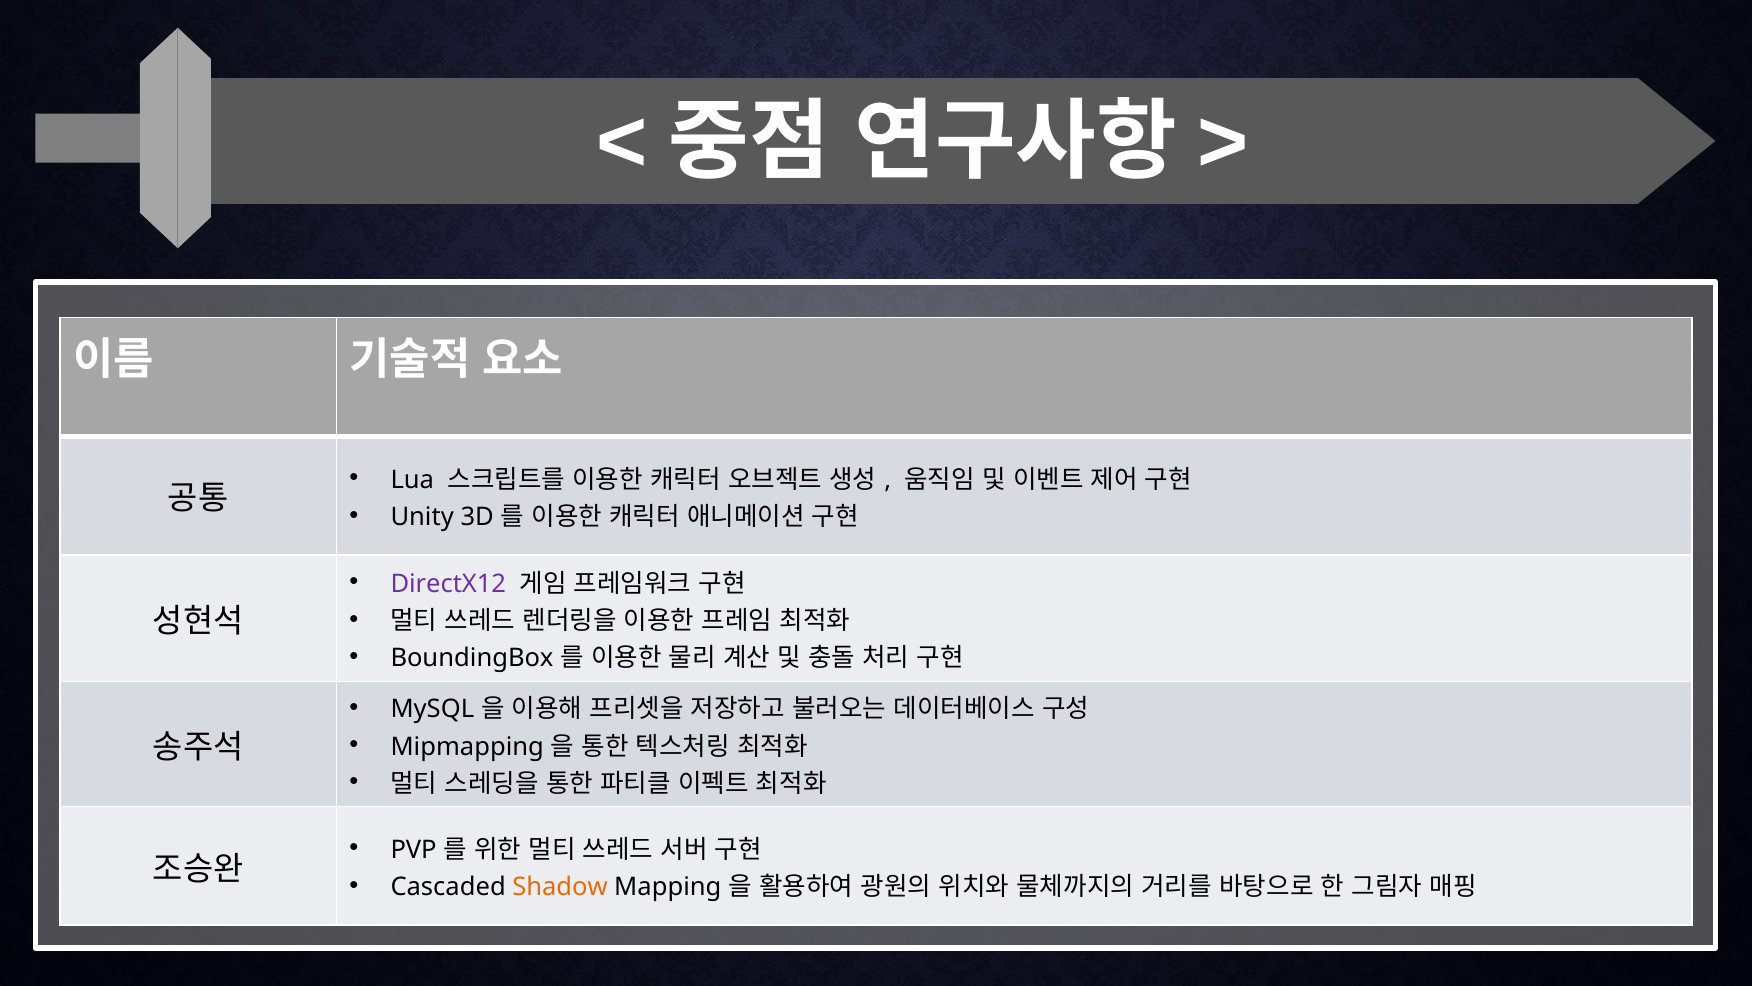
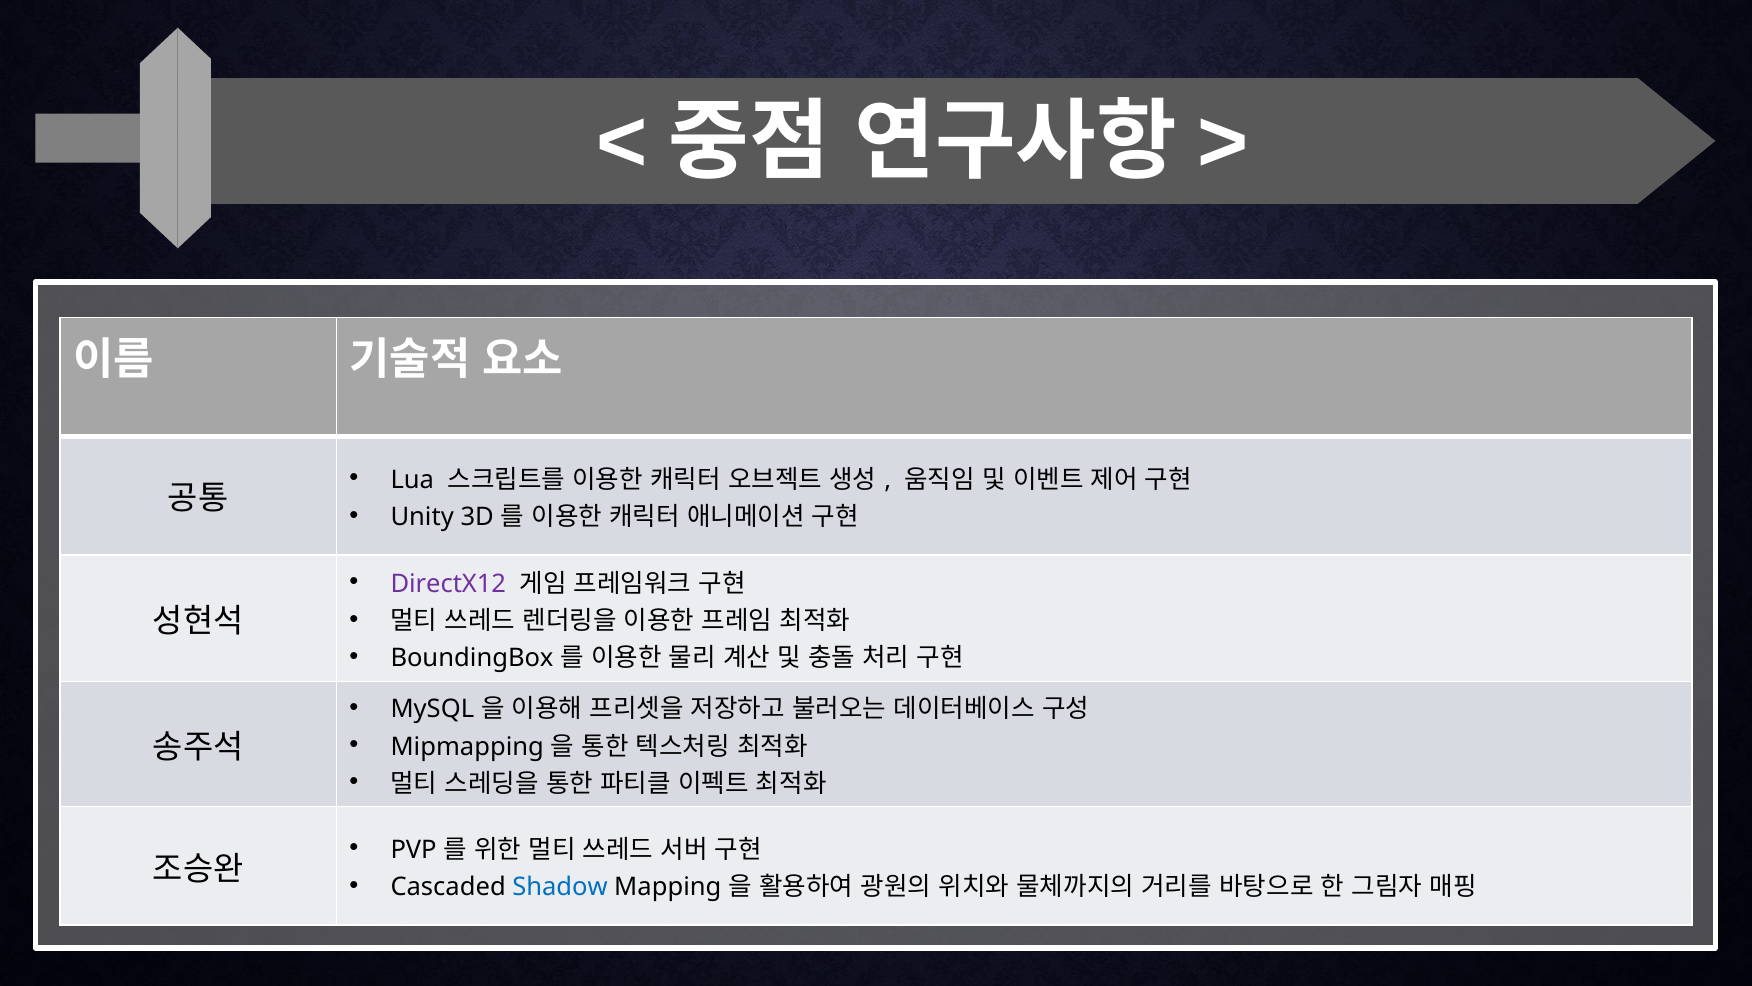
Shadow colour: orange -> blue (560, 887)
